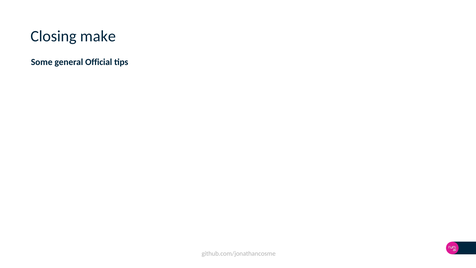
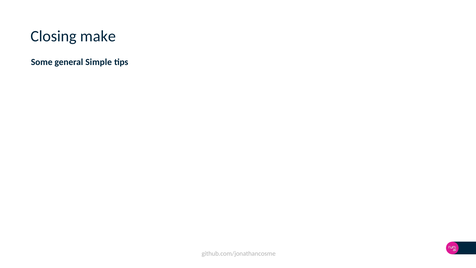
Official: Official -> Simple (99, 62)
